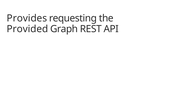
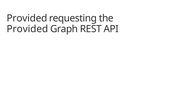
Provides: Provides -> Provided (27, 18)
